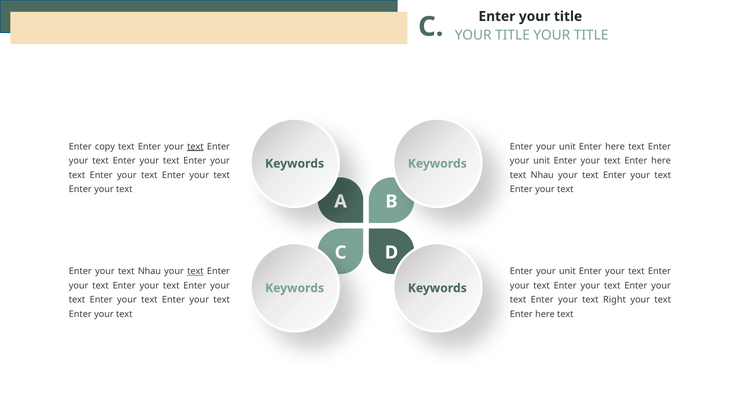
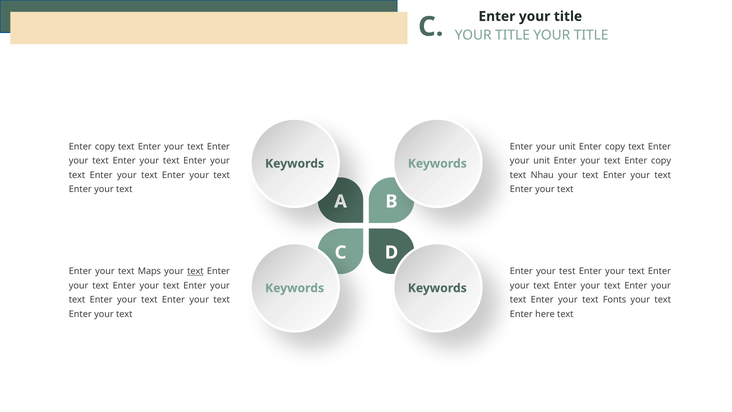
text underline: present -> none (195, 146)
here: here -> copy (615, 146)
here: here -> copy (661, 161)
your text Nhau: Nhau -> Maps (149, 271)
unit: unit -> test (567, 271)
Right: Right -> Fonts (615, 300)
